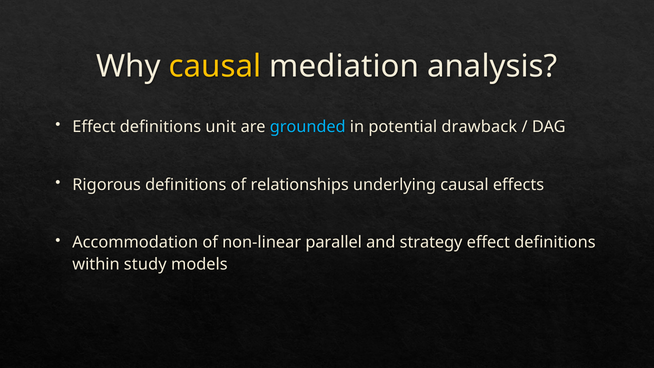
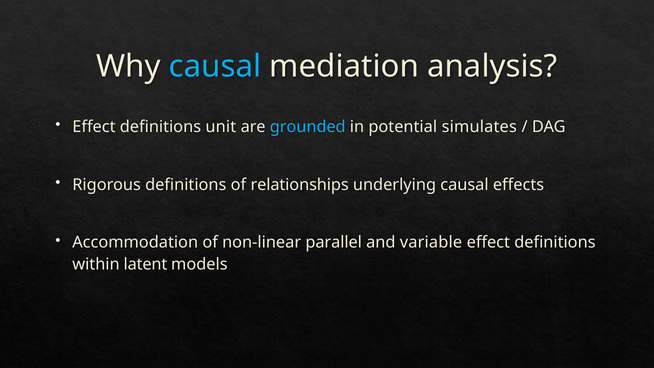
causal colour: yellow -> light blue (215, 66)
drawback: drawback -> simulates (479, 127)
strategy: strategy -> variable (431, 242)
study: study -> latent (145, 264)
